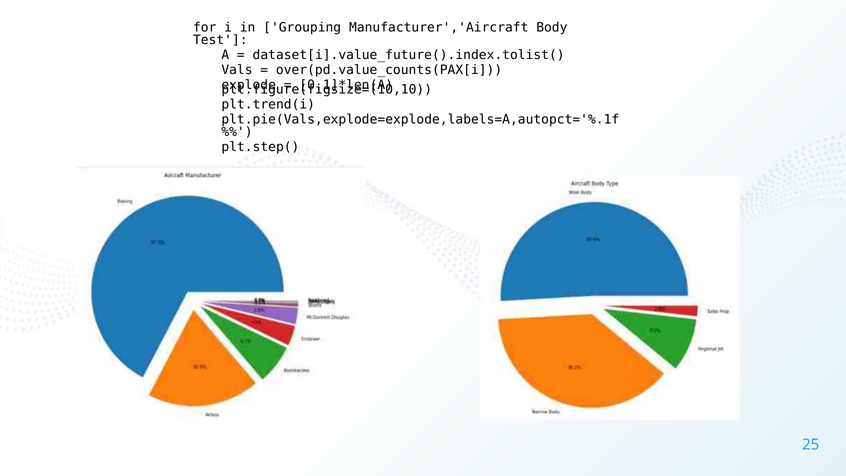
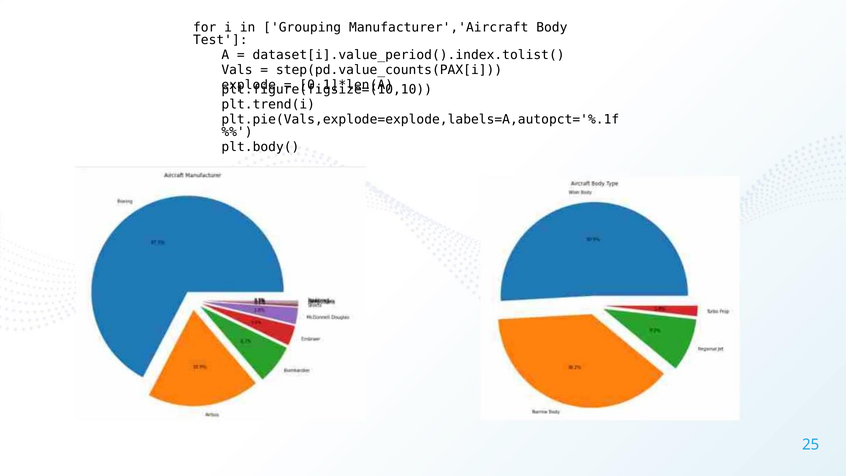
dataset[i].value_future().index.tolist(: dataset[i].value_future().index.tolist( -> dataset[i].value_period().index.tolist( (409, 55)
over(pd.value_counts(PAX[i: over(pd.value_counts(PAX[i -> step(pd.value_counts(PAX[i (389, 70)
plt.step(: plt.step( -> plt.body( (260, 147)
